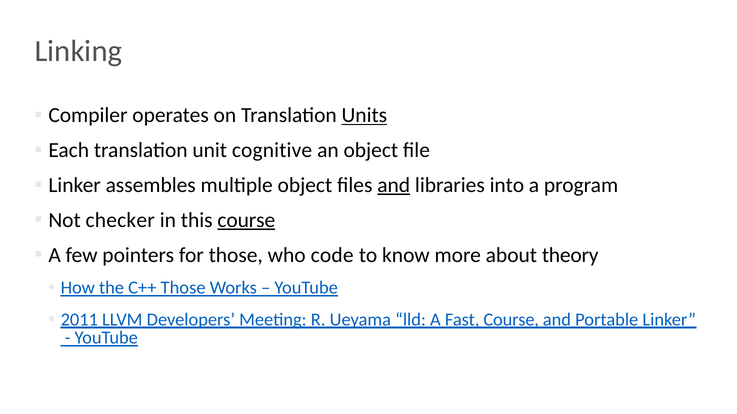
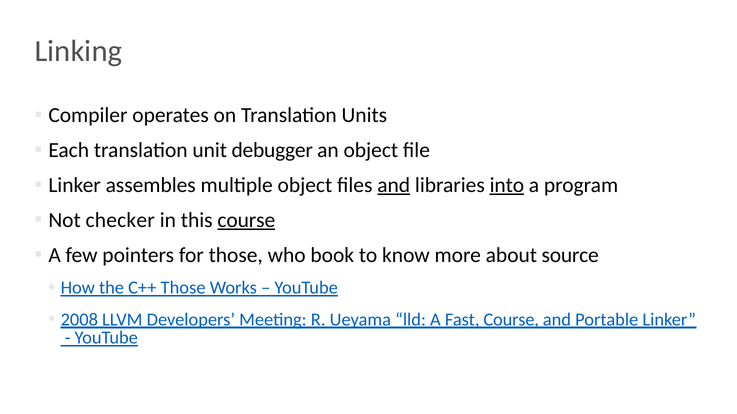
Units underline: present -> none (364, 116)
cognitive: cognitive -> debugger (272, 150)
into underline: none -> present (507, 185)
code: code -> book (332, 255)
theory: theory -> source (570, 255)
2011: 2011 -> 2008 (79, 320)
